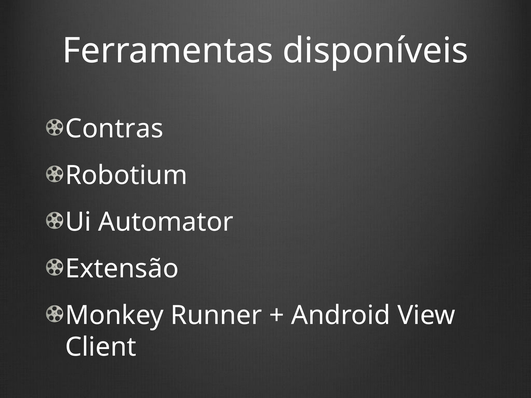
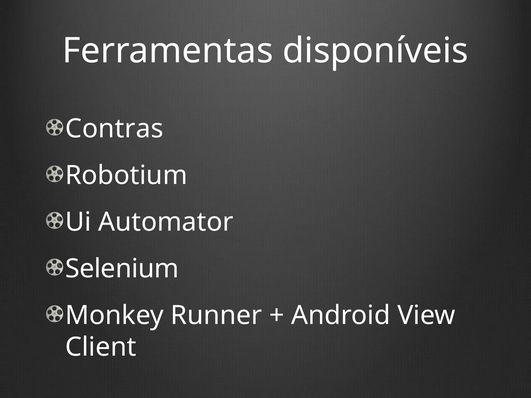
Extensão: Extensão -> Selenium (122, 269)
